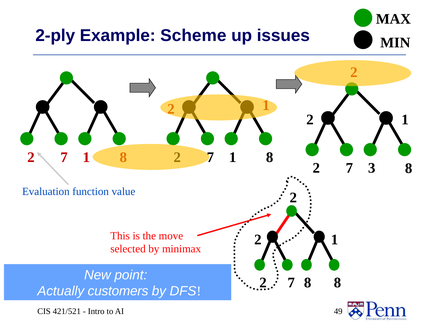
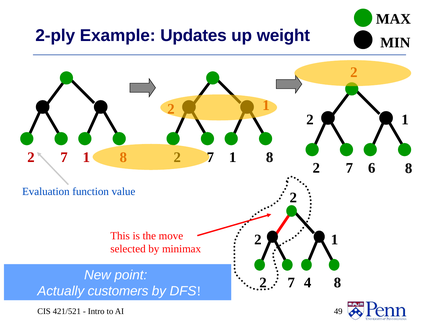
Scheme: Scheme -> Updates (194, 35)
issues: issues -> weight (283, 35)
3: 3 -> 6 (372, 168)
7 8: 8 -> 4 (308, 283)
